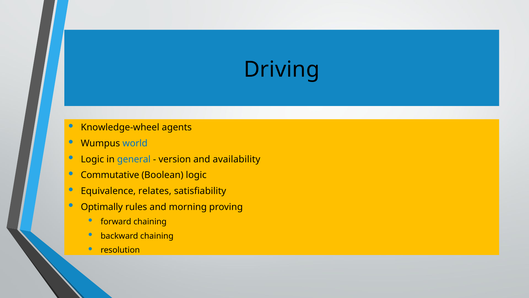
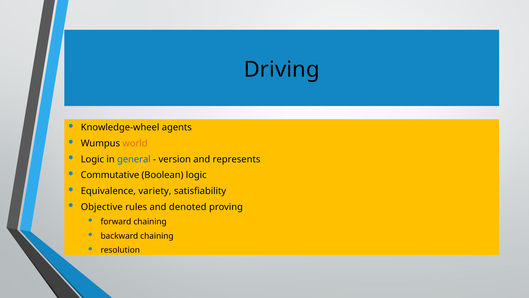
world colour: blue -> orange (135, 143)
availability: availability -> represents (237, 159)
relates: relates -> variety (155, 191)
Optimally: Optimally -> Objective (102, 207)
morning: morning -> denoted (188, 207)
